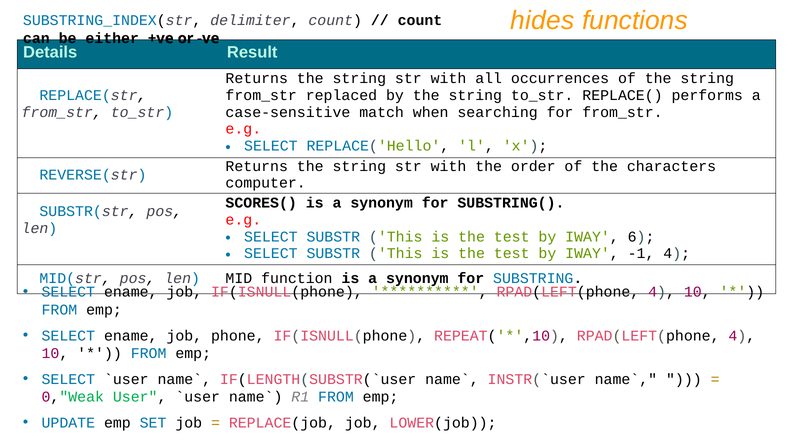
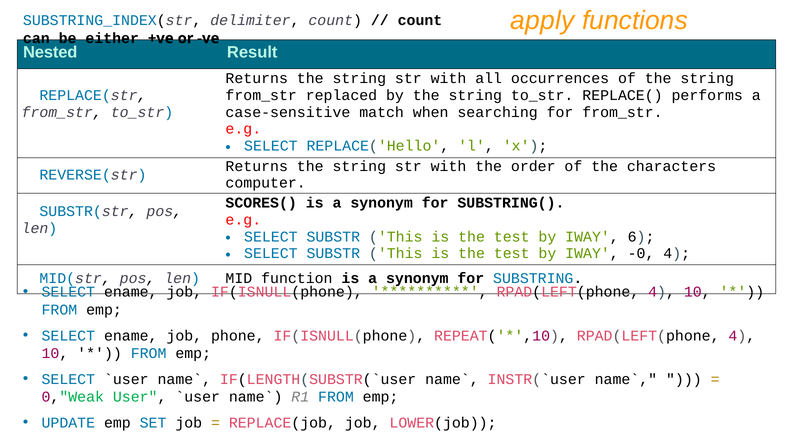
hides: hides -> apply (542, 21)
Details: Details -> Nested (50, 52)
-1: -1 -> -0 (641, 254)
